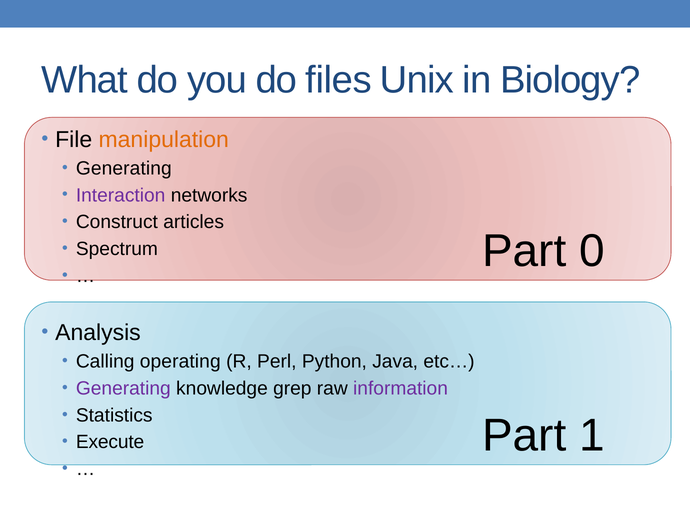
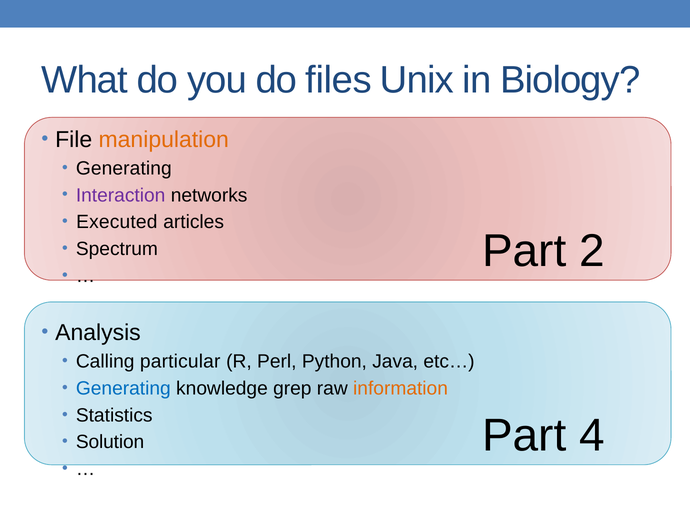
Construct: Construct -> Executed (117, 222)
0: 0 -> 2 (592, 251)
operating: operating -> particular (180, 362)
Generating colour: purple -> blue (123, 389)
information colour: purple -> orange (401, 389)
1: 1 -> 4 (592, 436)
Execute: Execute -> Solution (110, 442)
